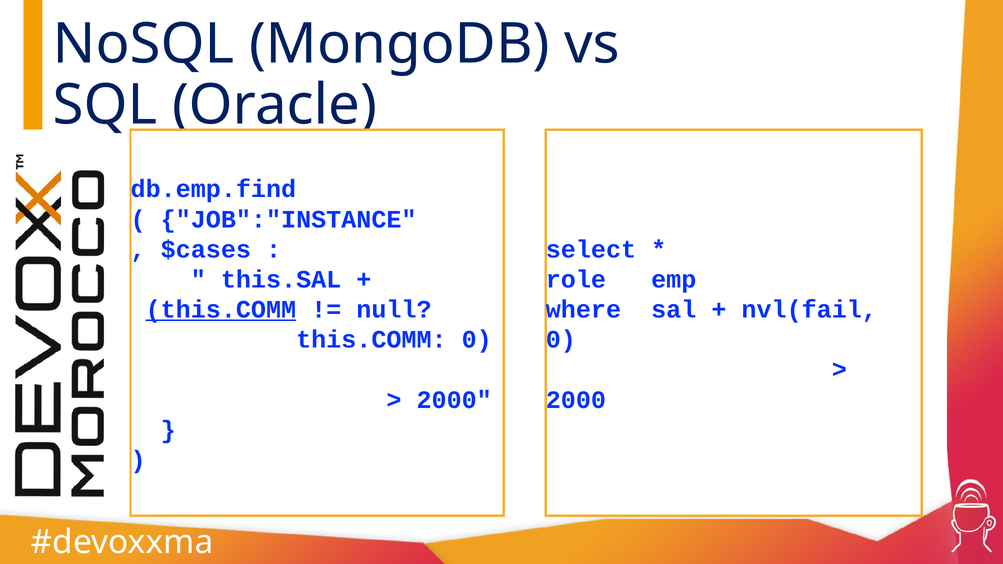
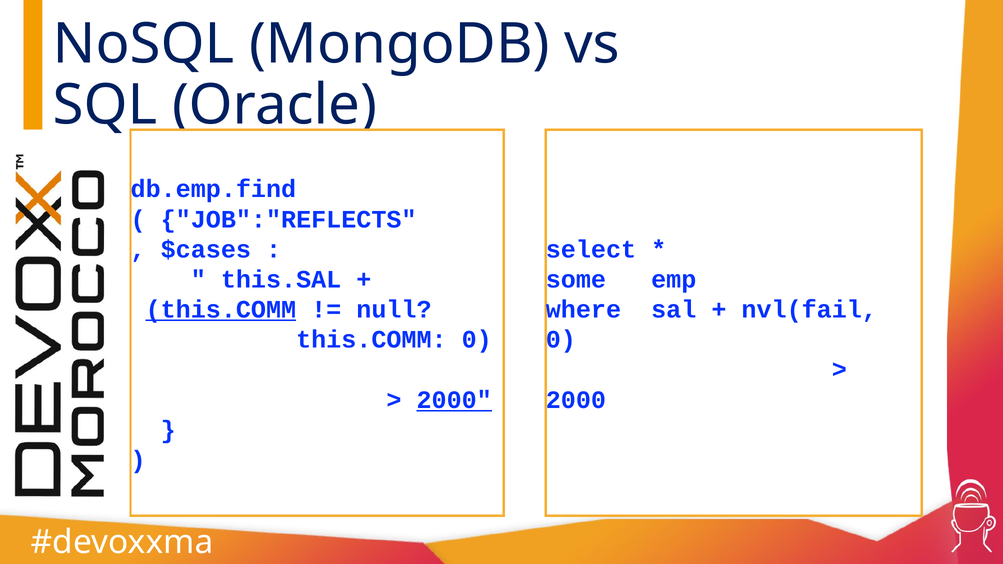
JOB":"INSTANCE: JOB":"INSTANCE -> JOB":"REFLECTS (289, 219)
role: role -> some (576, 279)
2000 underline: none -> present (454, 400)
